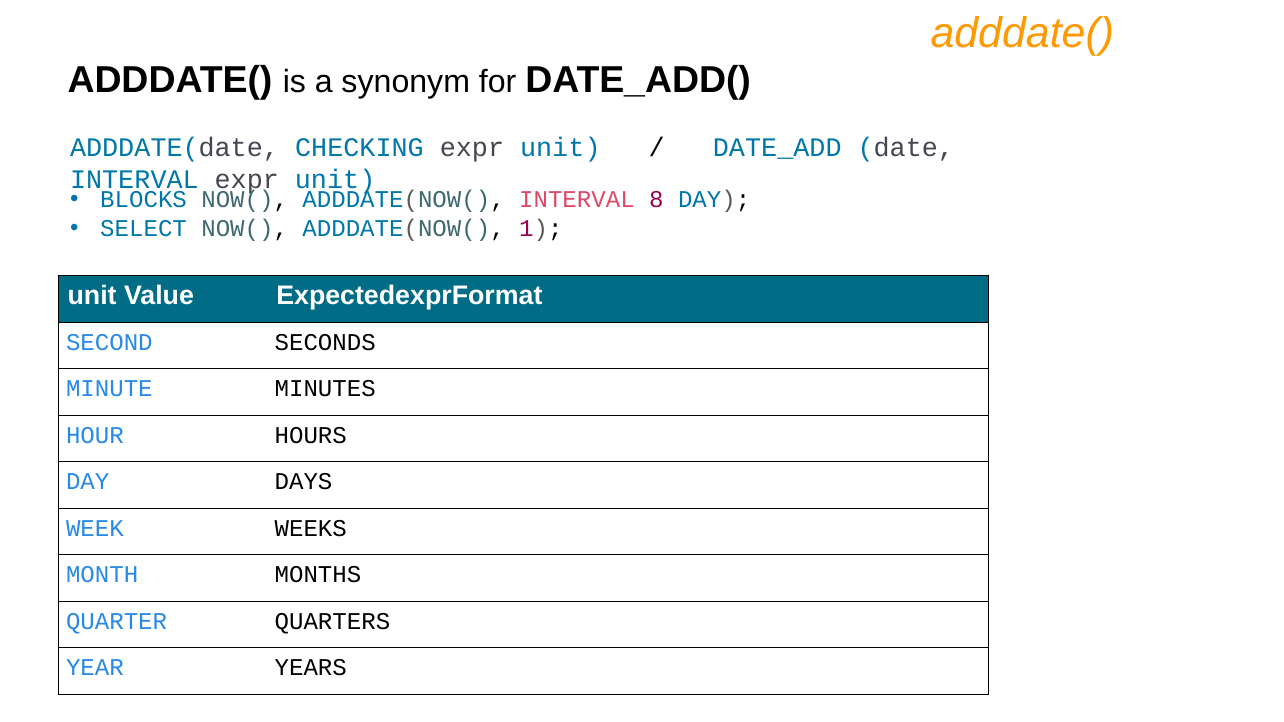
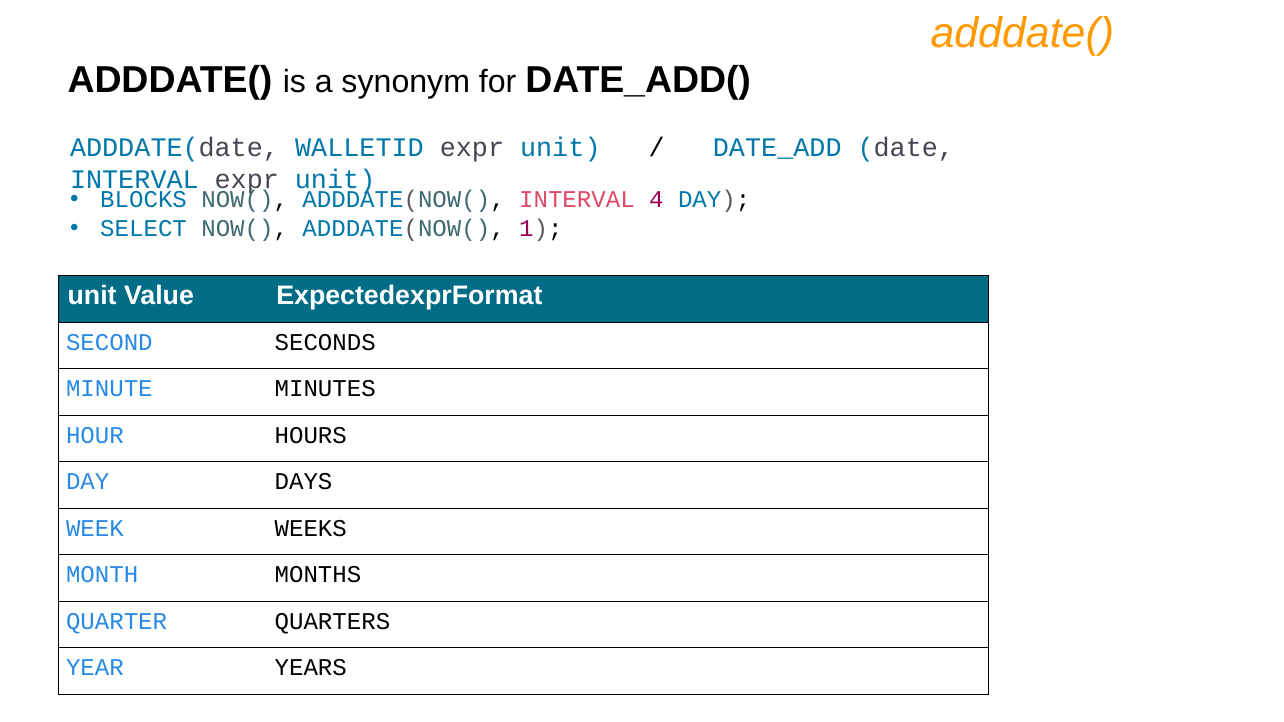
CHECKING: CHECKING -> WALLETID (359, 148)
8: 8 -> 4 (656, 200)
